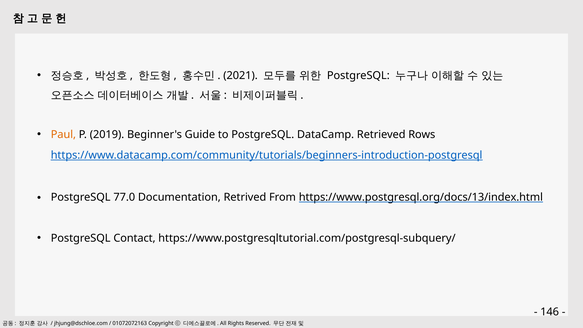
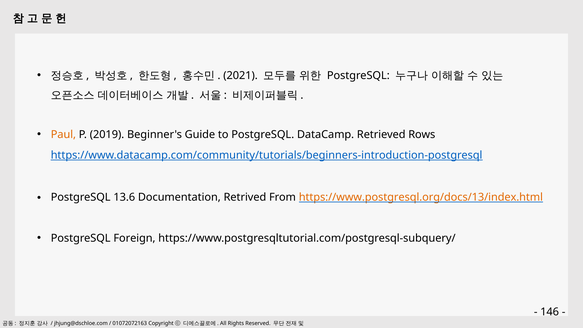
77.0: 77.0 -> 13.6 (124, 197)
https://www.postgresql.org/docs/13/index.html colour: black -> orange (421, 197)
Contact: Contact -> Foreign (134, 238)
